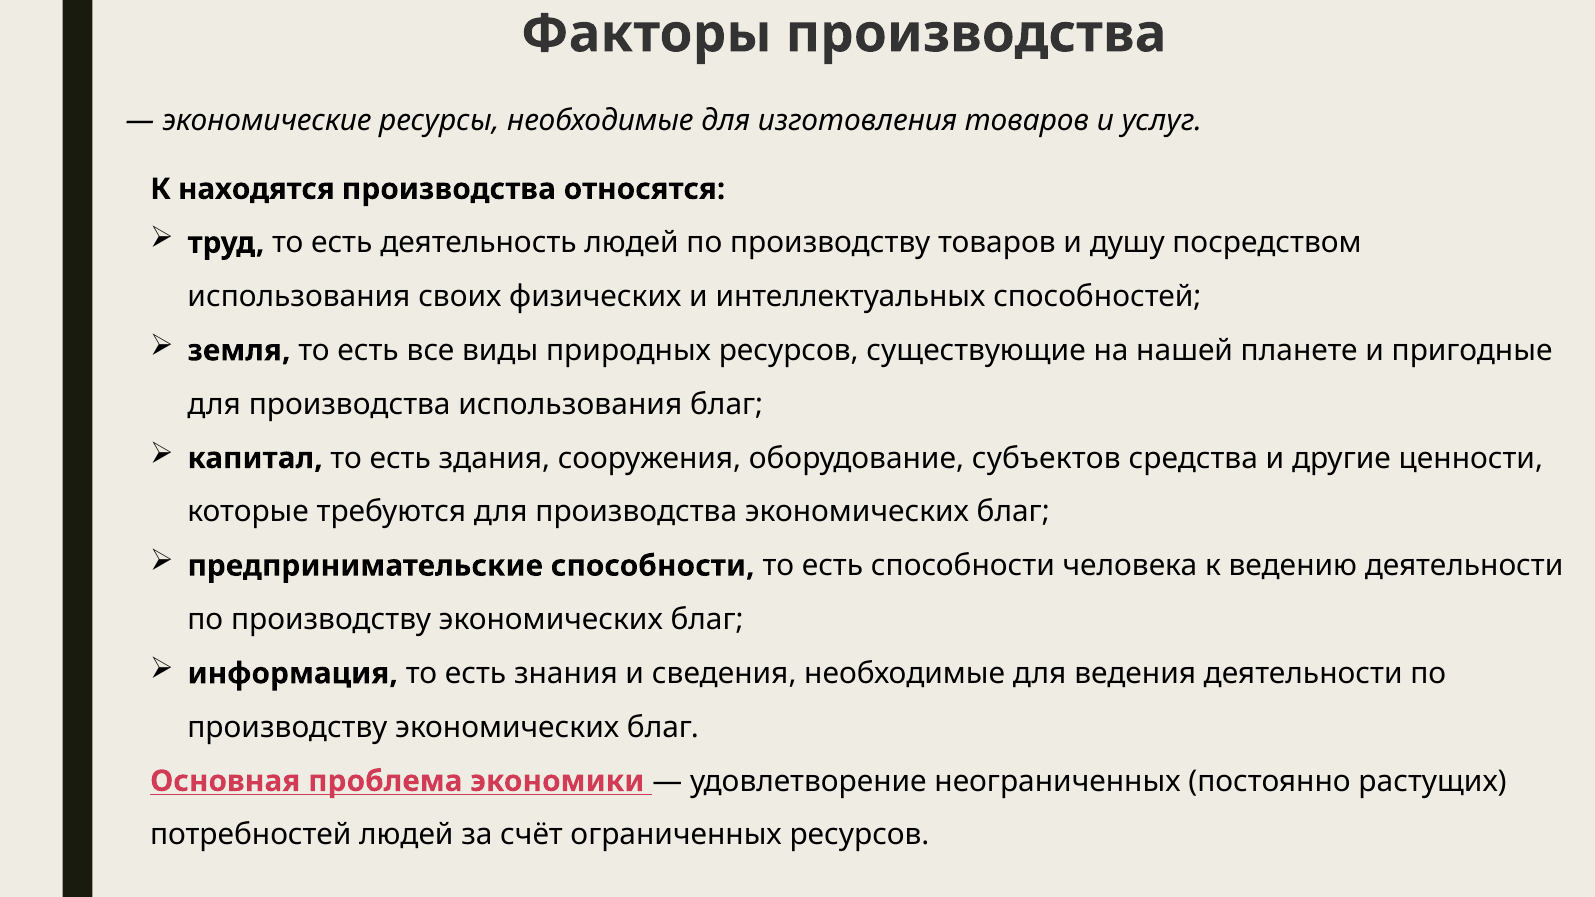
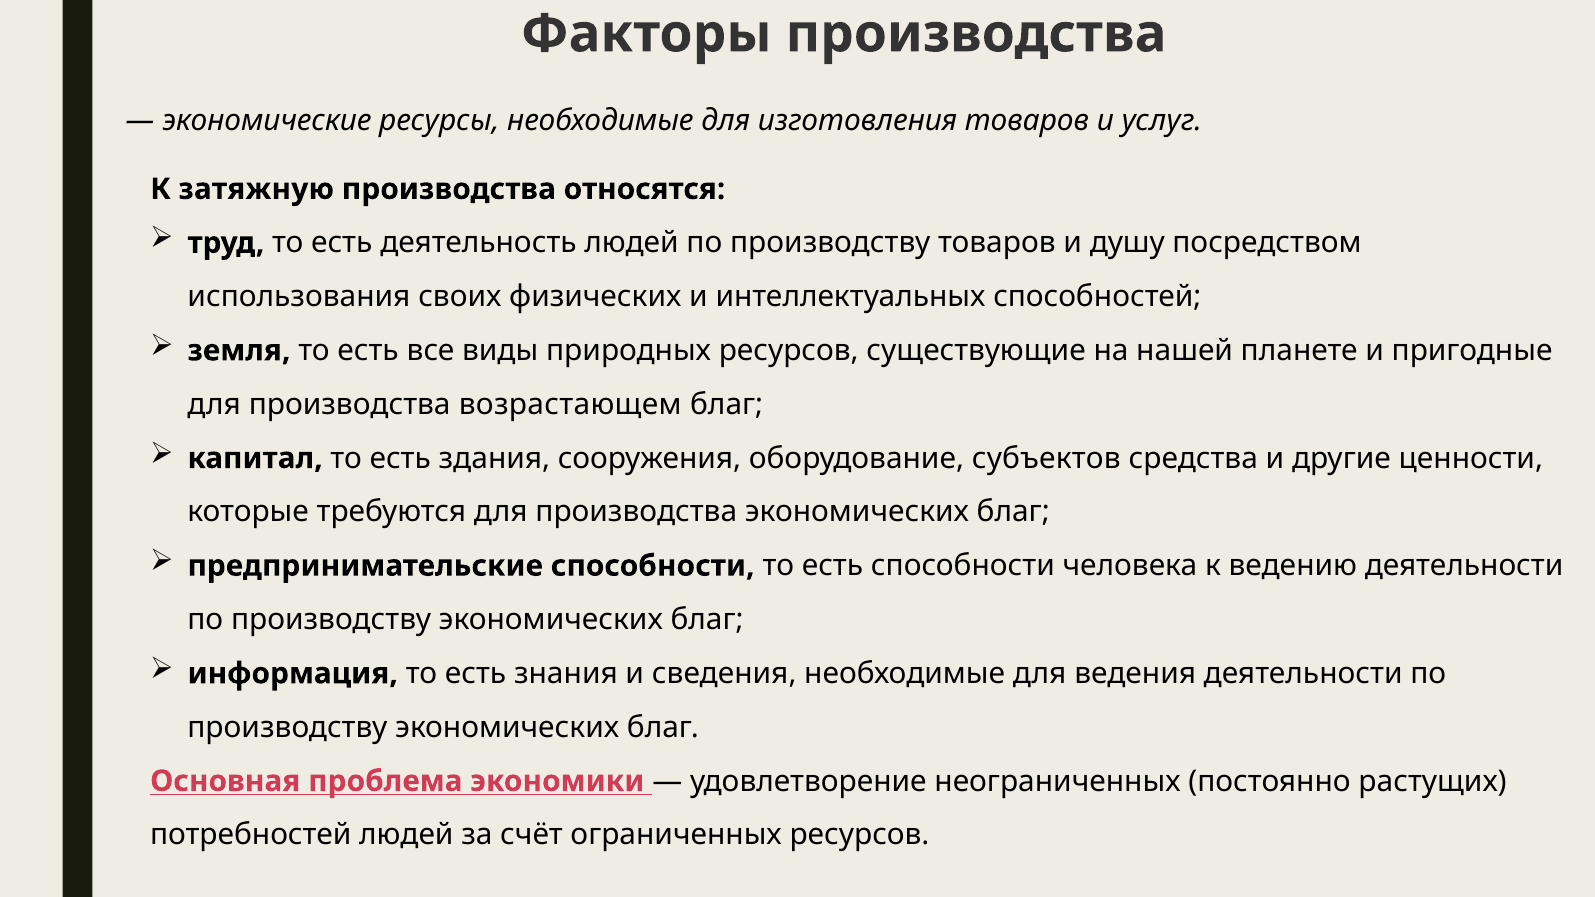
находятся: находятся -> затяжную (256, 189)
производства использования: использования -> возрастающем (570, 404)
